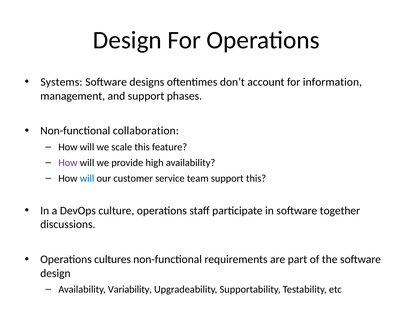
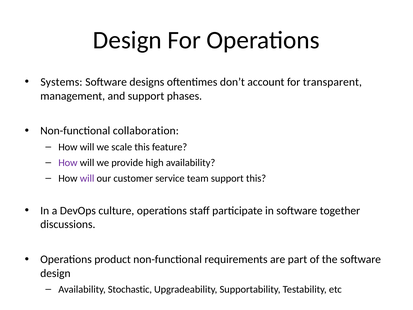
information: information -> transparent (332, 82)
will colour: blue -> purple (87, 178)
cultures: cultures -> product (113, 259)
Variability: Variability -> Stochastic (130, 289)
